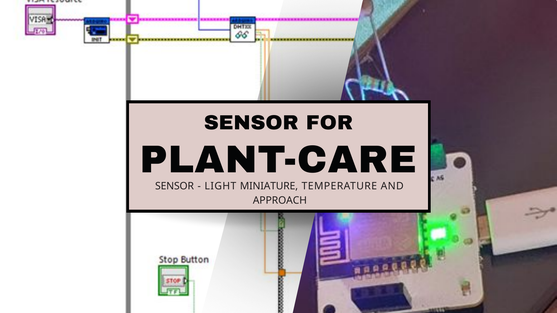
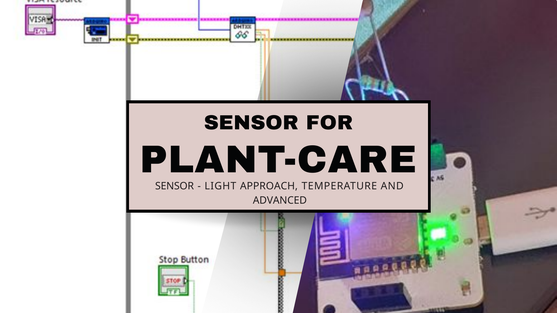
MINIATURE: MINIATURE -> APPROACH (269, 186)
APPROACH: APPROACH -> ADVANCED (280, 201)
